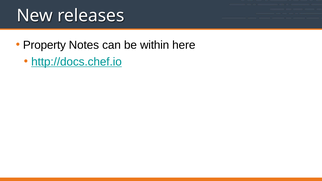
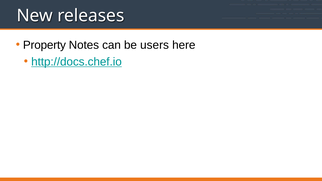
within: within -> users (155, 45)
